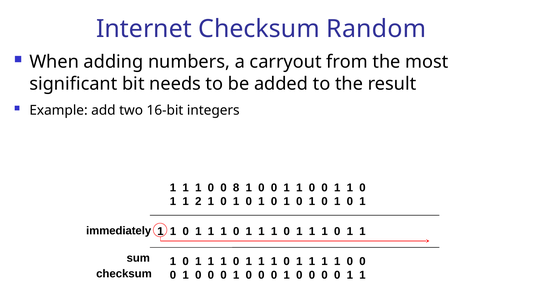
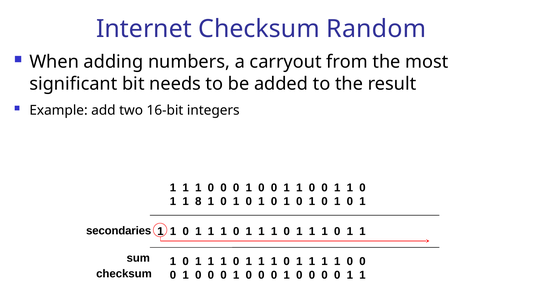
8: 8 -> 0 (236, 188)
2: 2 -> 8 (198, 201)
immediately: immediately -> secondaries (119, 230)
